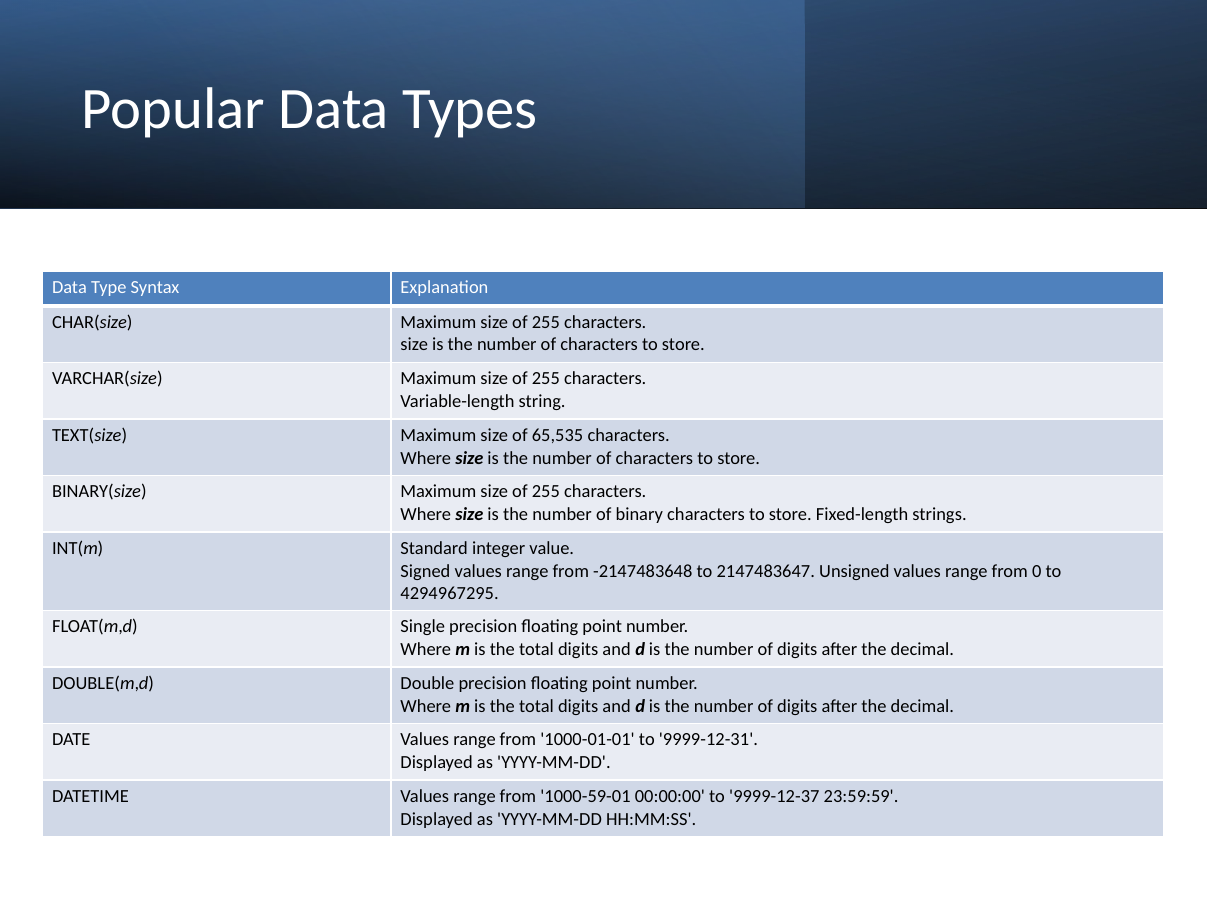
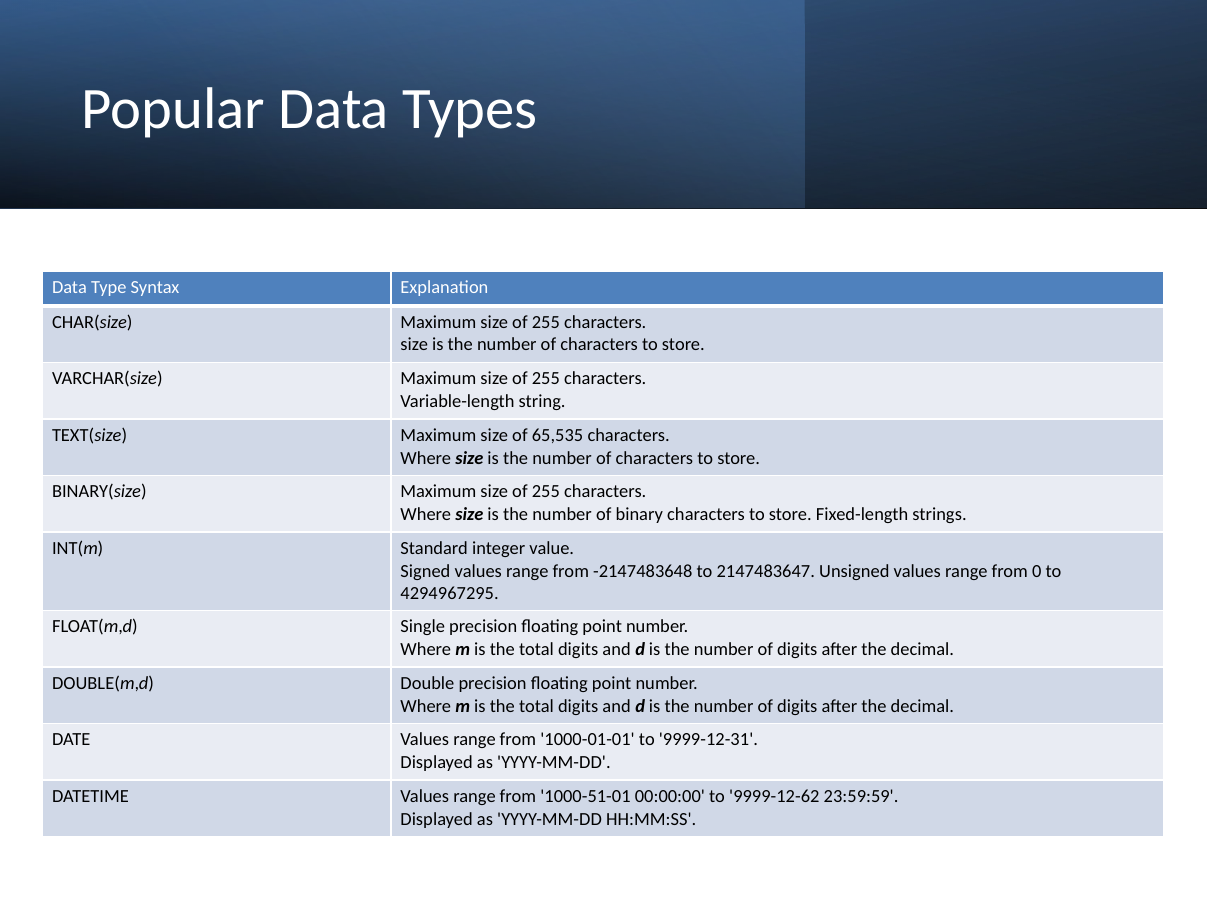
1000-59-01: 1000-59-01 -> 1000-51-01 (585, 796)
9999-12-37: 9999-12-37 -> 9999-12-62 (774, 796)
